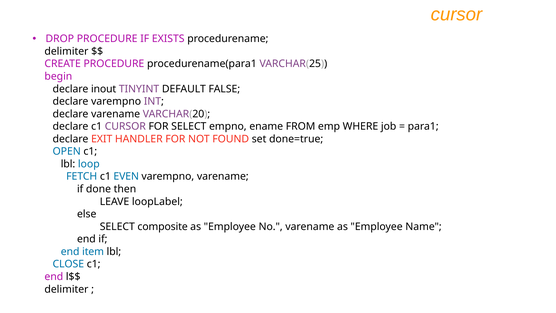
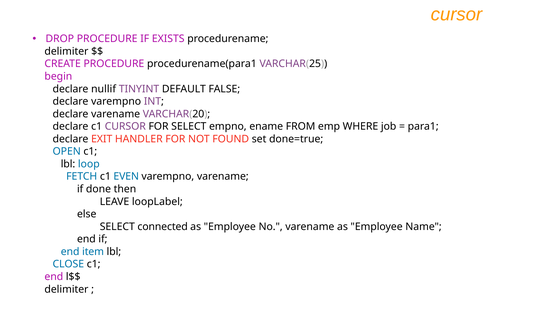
inout: inout -> nullif (104, 89)
composite: composite -> connected (163, 226)
